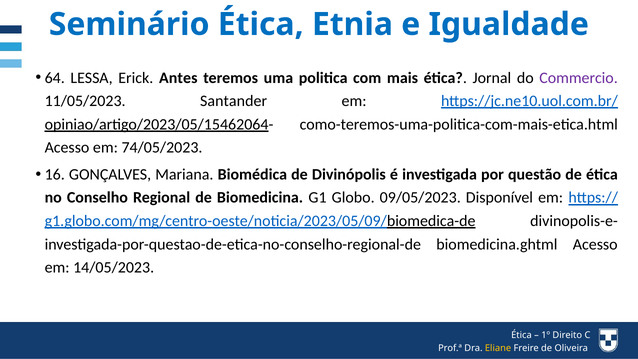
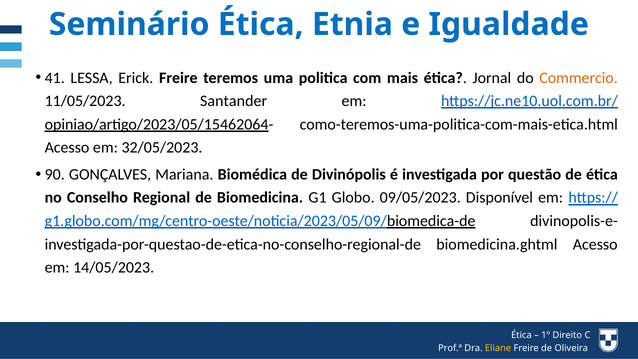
64: 64 -> 41 (55, 78)
Erick Antes: Antes -> Freire (178, 78)
Commercio colour: purple -> orange (579, 78)
74/05/2023: 74/05/2023 -> 32/05/2023 (162, 148)
16: 16 -> 90 (55, 175)
